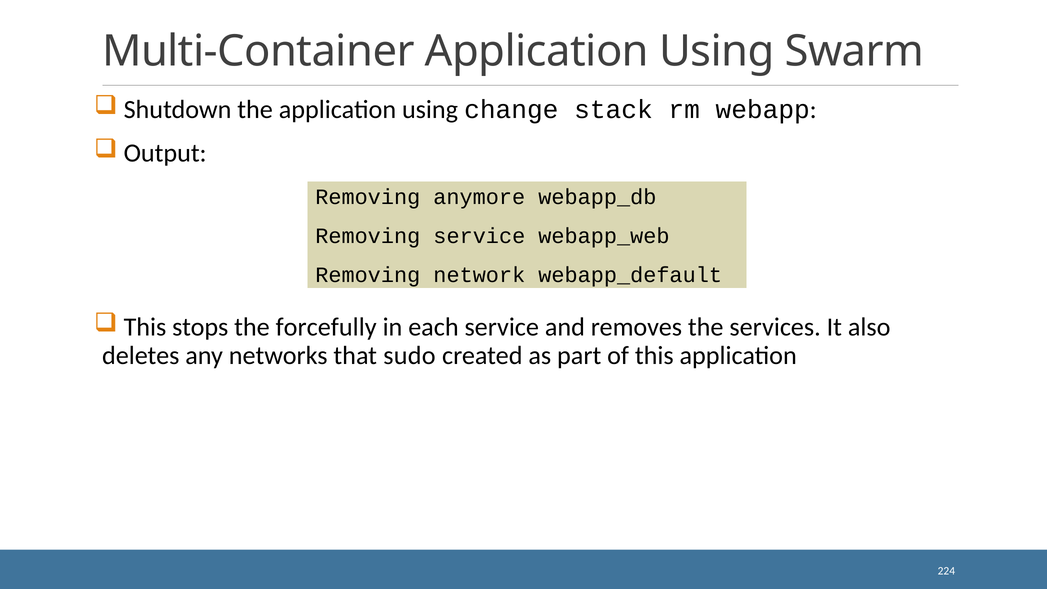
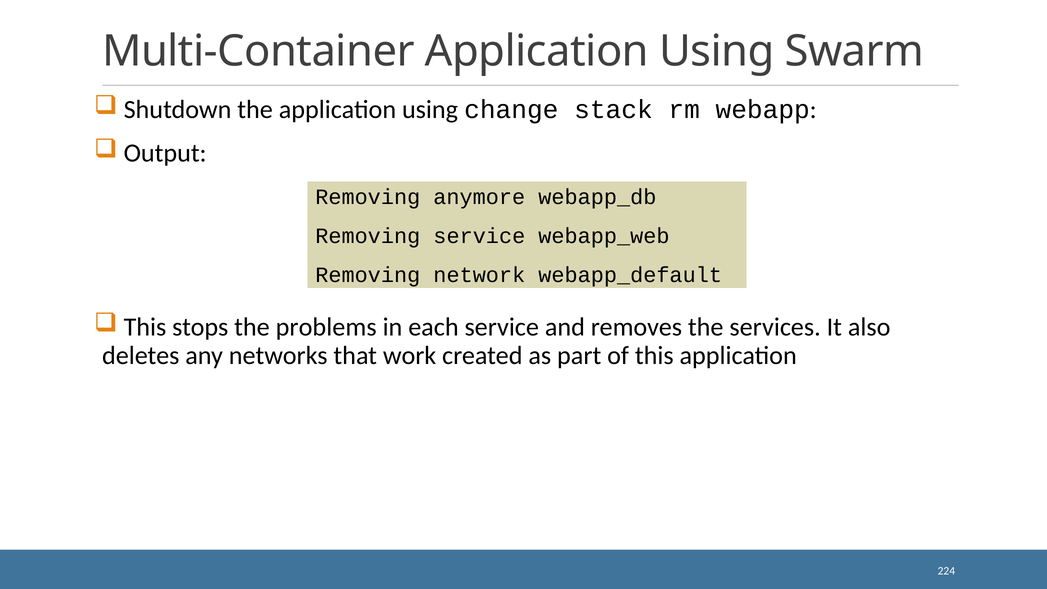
forcefully: forcefully -> problems (326, 327)
sudo: sudo -> work (410, 355)
